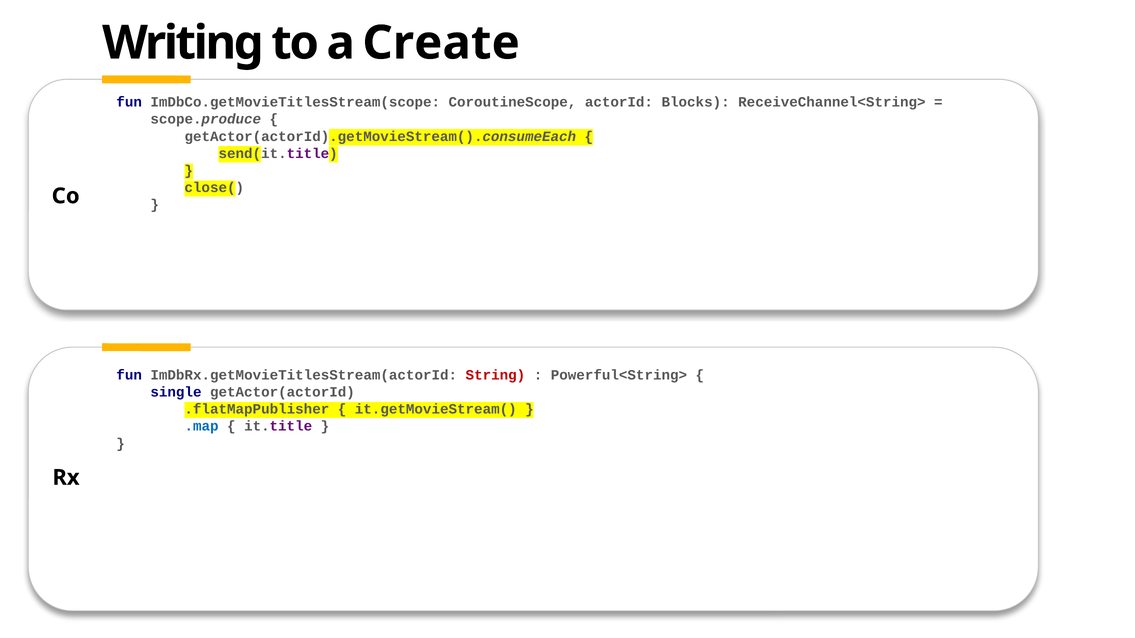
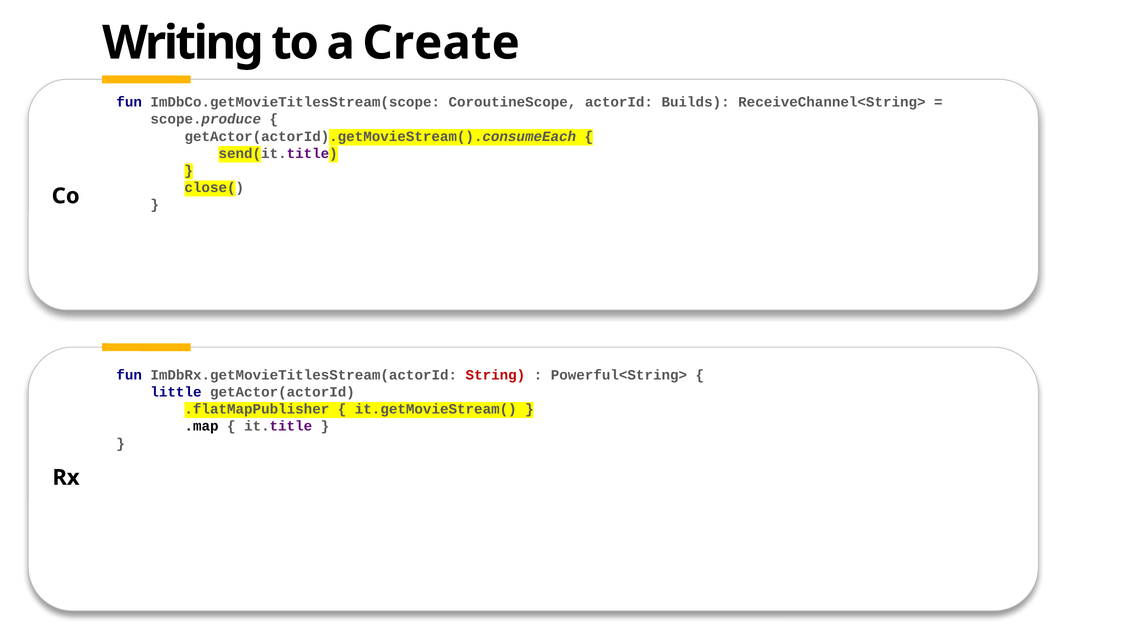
Blocks: Blocks -> Builds (696, 102)
single: single -> little (176, 392)
.map colour: blue -> black (202, 427)
